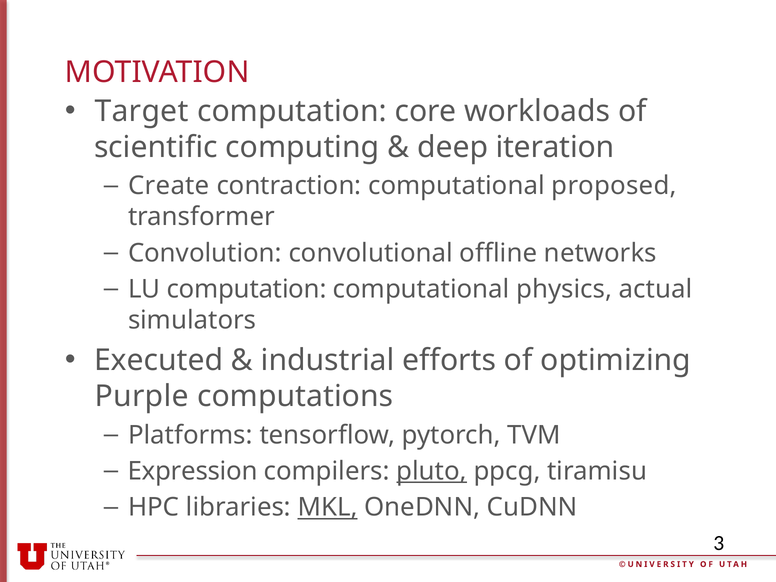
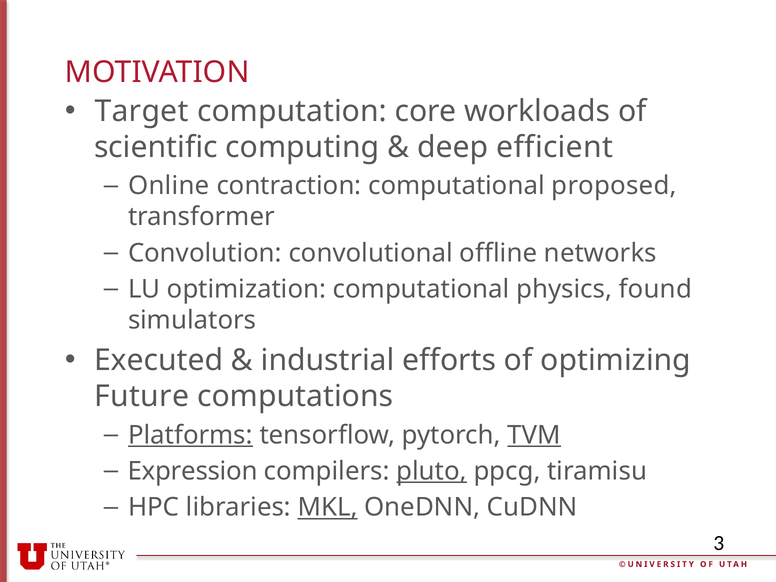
iteration: iteration -> efficient (555, 147)
Create: Create -> Online (169, 186)
LU computation: computation -> optimization (247, 289)
actual: actual -> found (655, 289)
Purple: Purple -> Future (142, 397)
Platforms underline: none -> present (190, 435)
TVM underline: none -> present (534, 435)
